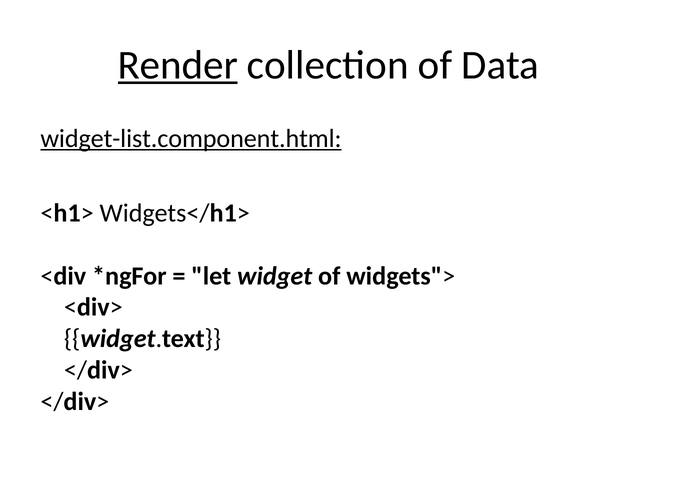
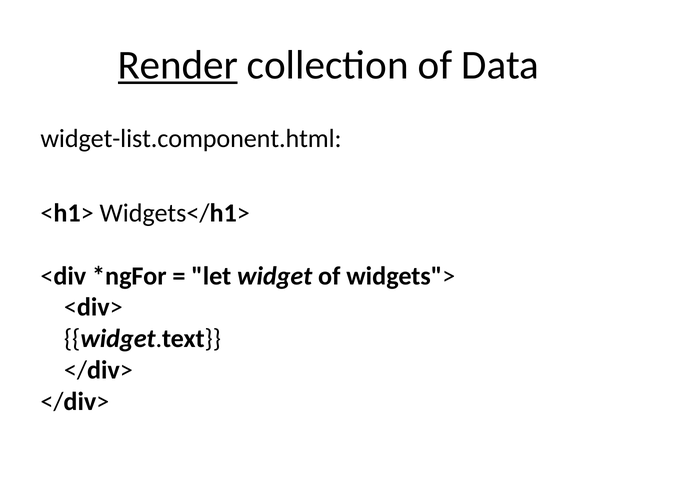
widget-list.component.html underline: present -> none (191, 139)
